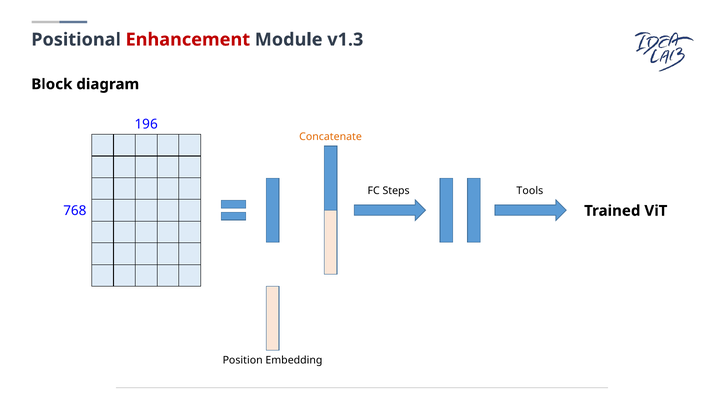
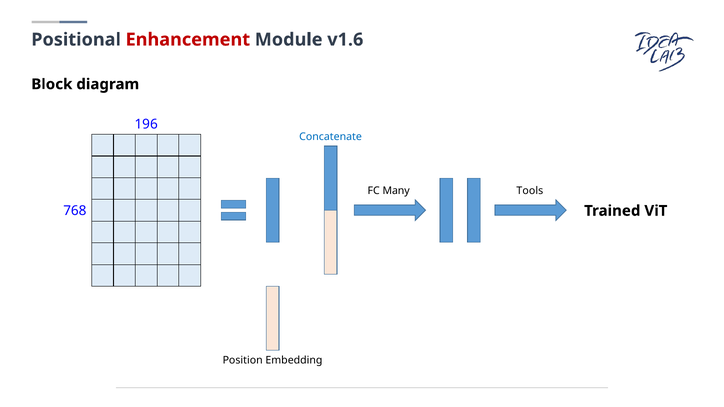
v1.3: v1.3 -> v1.6 (345, 40)
Concatenate colour: orange -> blue (331, 137)
Steps: Steps -> Many (396, 191)
